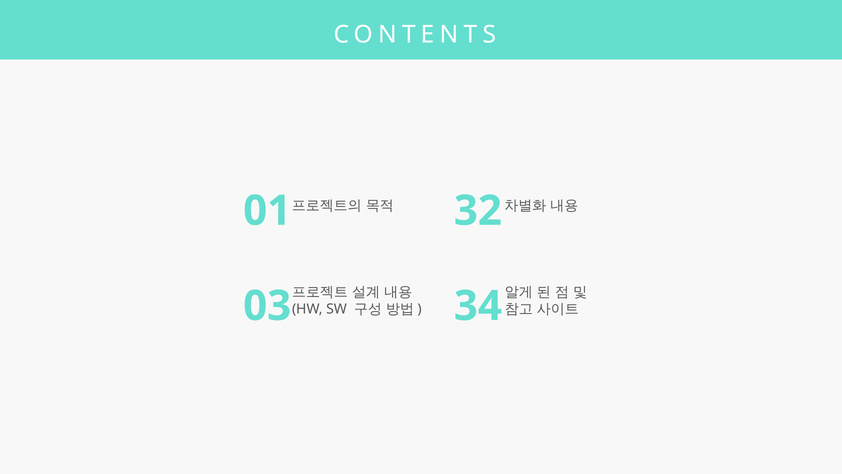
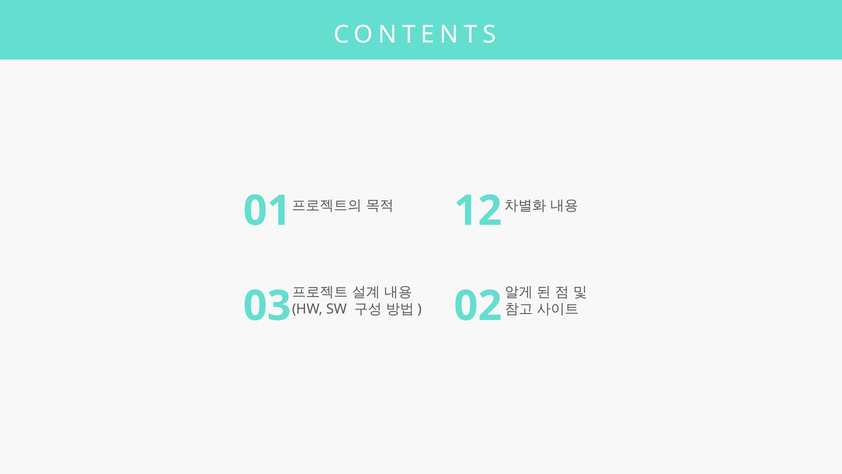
32: 32 -> 12 (478, 211)
34: 34 -> 02 (478, 306)
